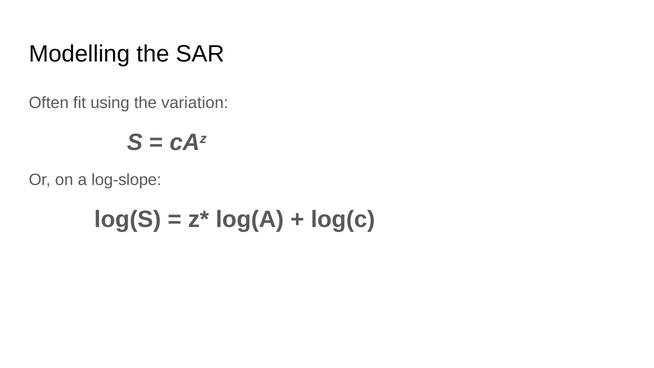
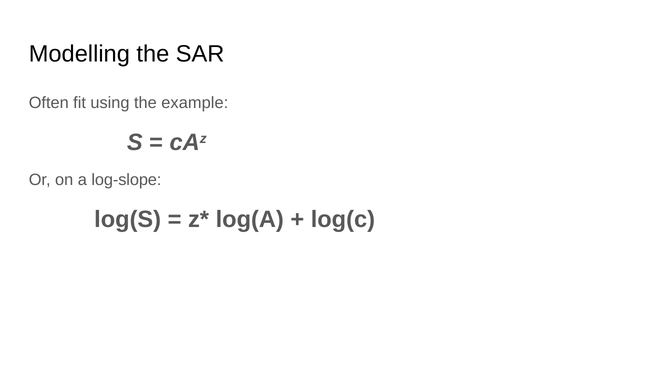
variation: variation -> example (195, 103)
